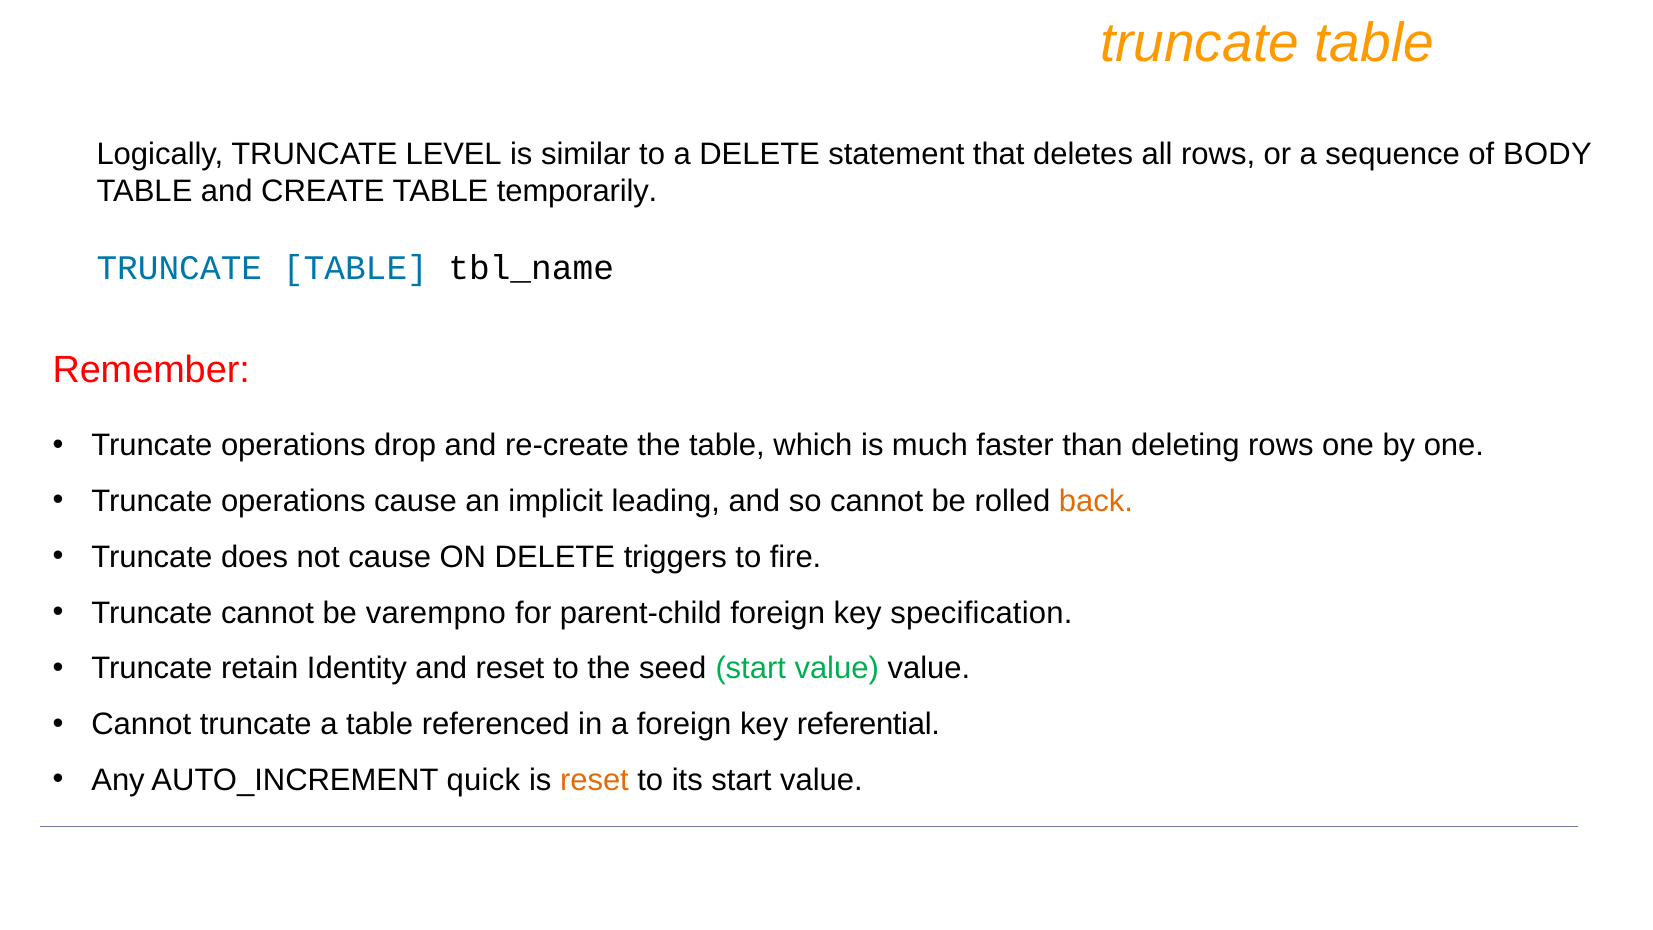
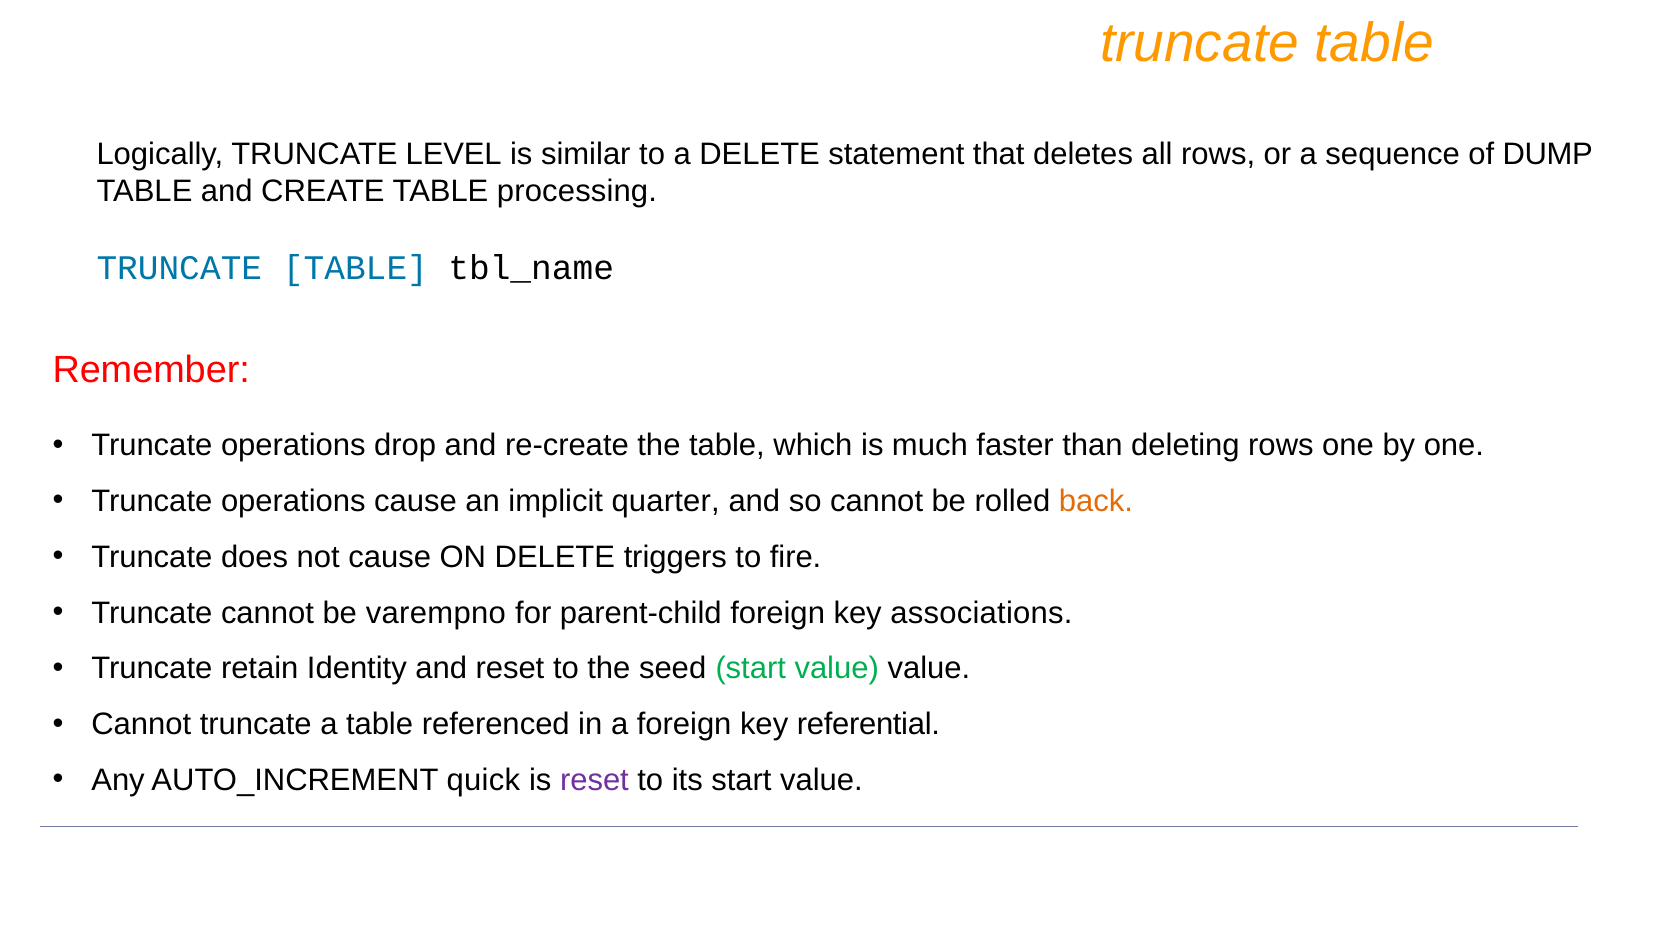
BODY: BODY -> DUMP (1548, 154)
temporarily: temporarily -> processing (577, 192)
leading: leading -> quarter (666, 501)
specification: specification -> associations (981, 613)
reset colour: orange -> purple (594, 780)
